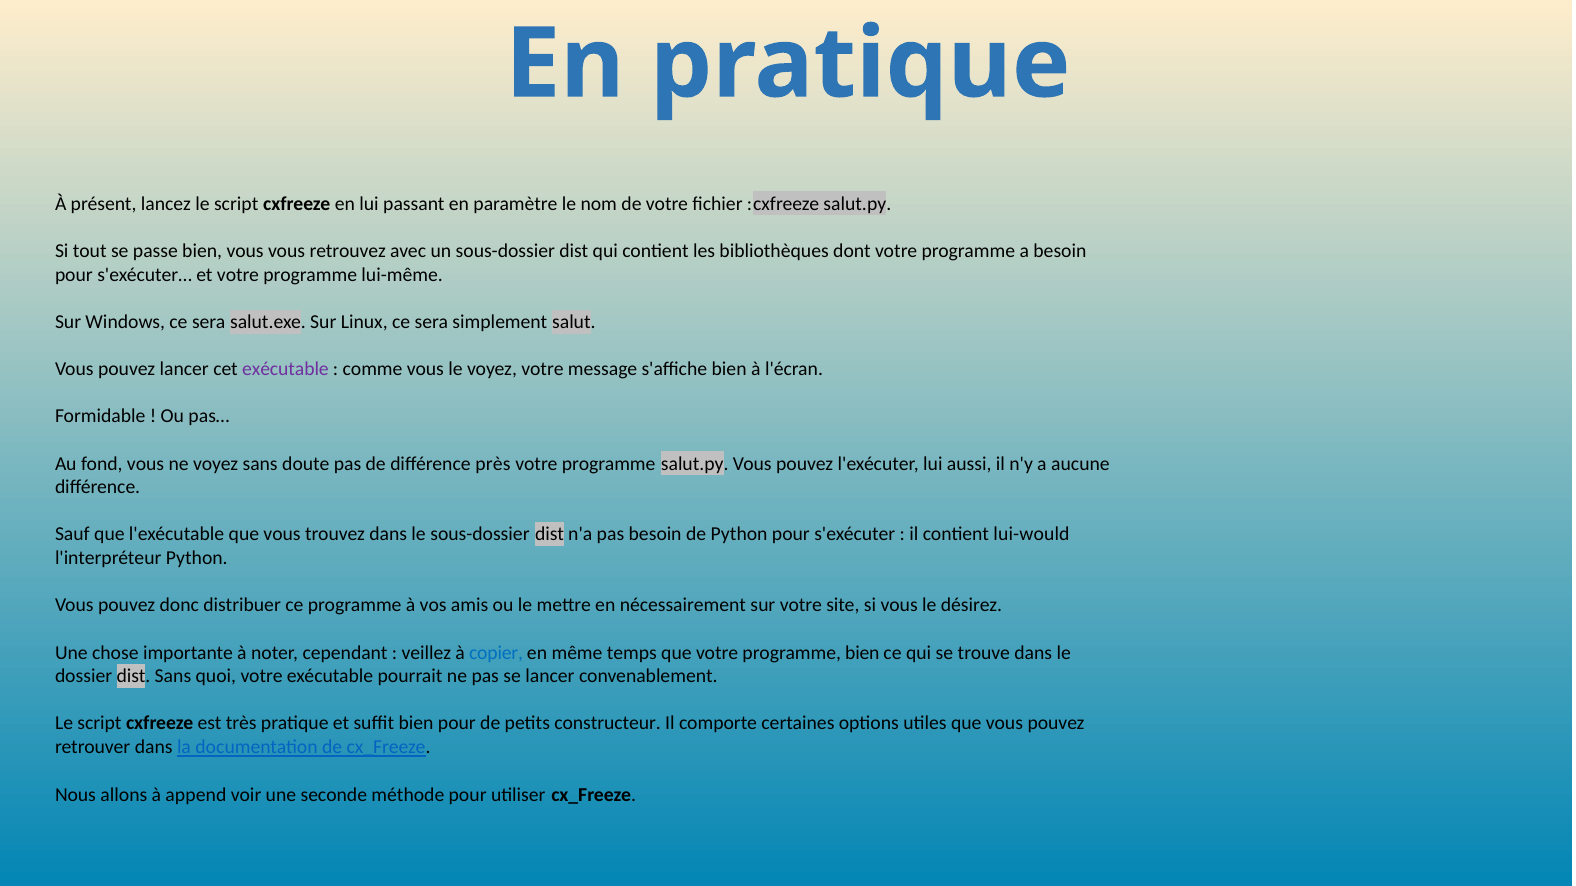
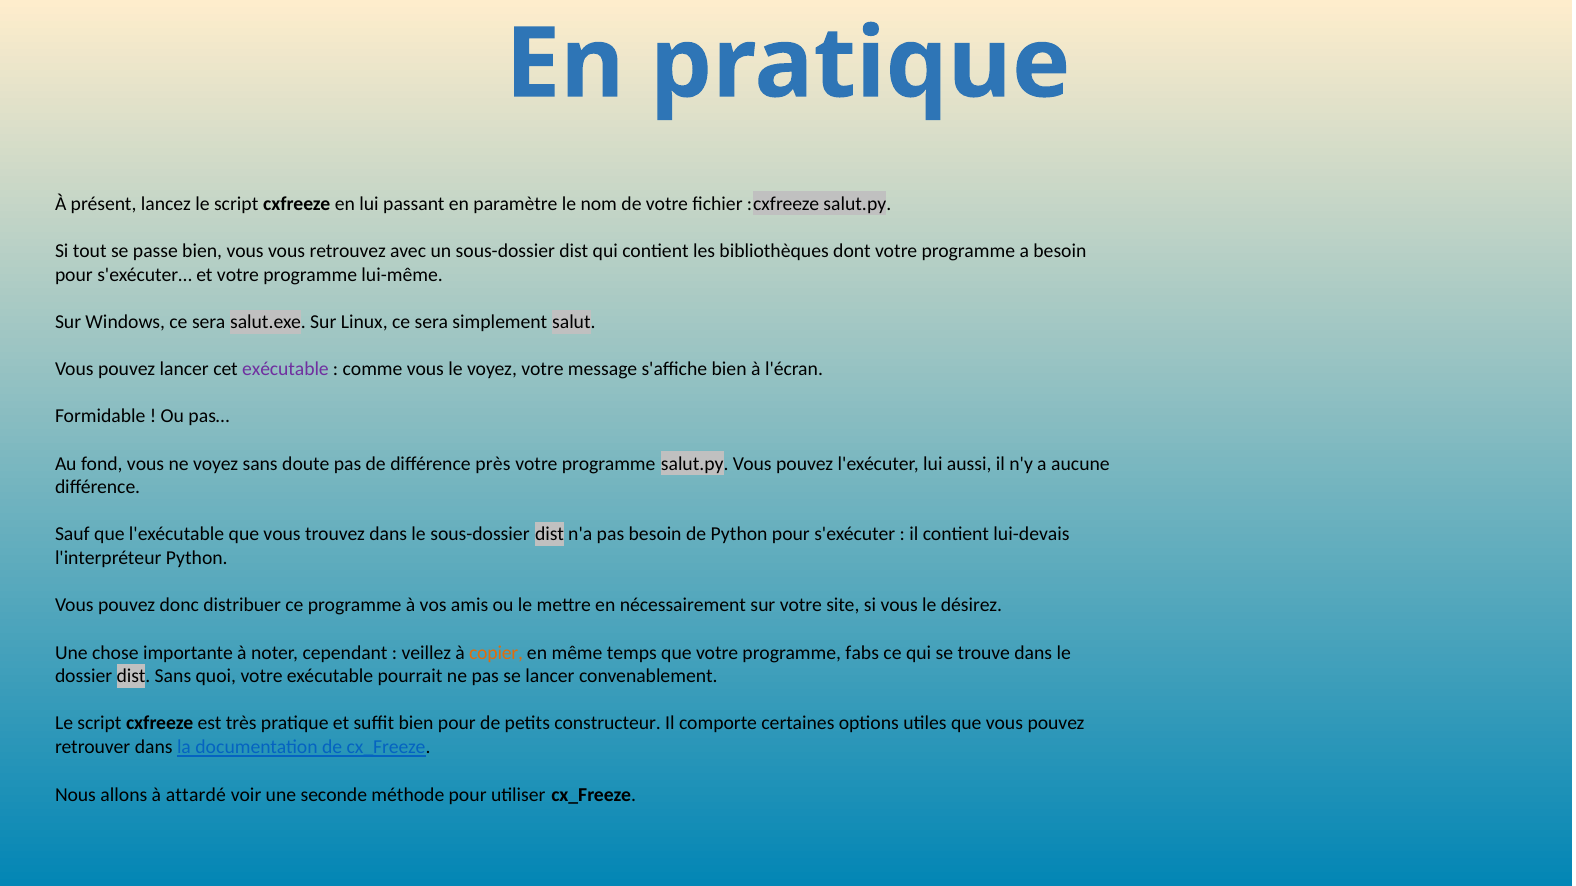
lui-would: lui-would -> lui-devais (1032, 535)
copier colour: blue -> orange (496, 653)
programme bien: bien -> fabs (862, 653)
append: append -> attardé (196, 795)
